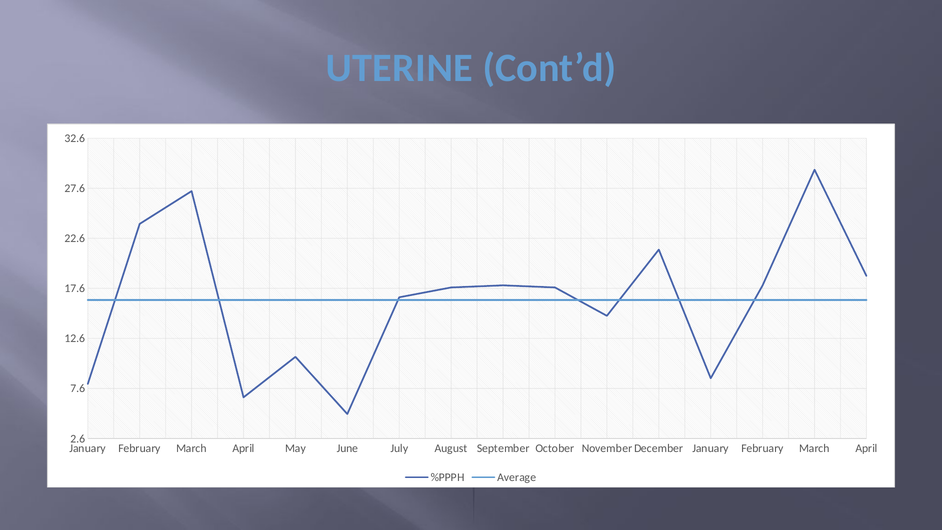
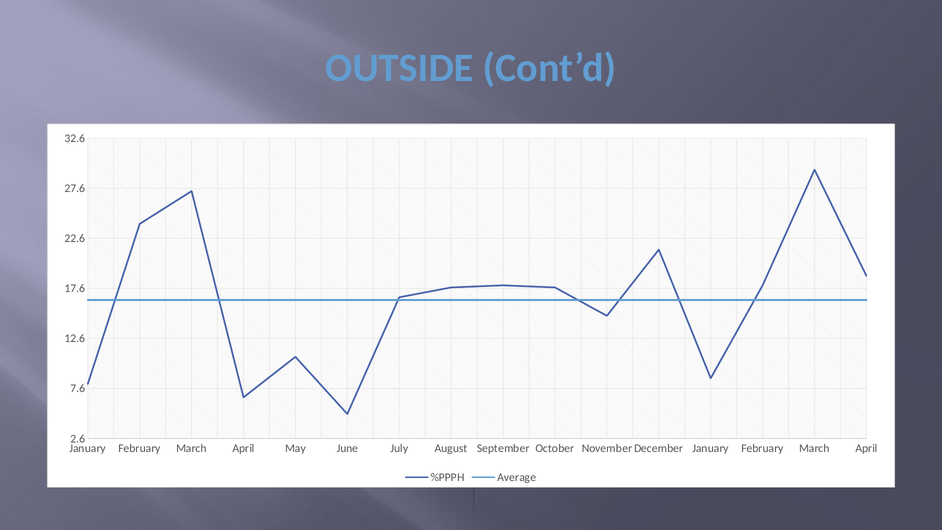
UTERINE: UTERINE -> OUTSIDE (399, 68)
